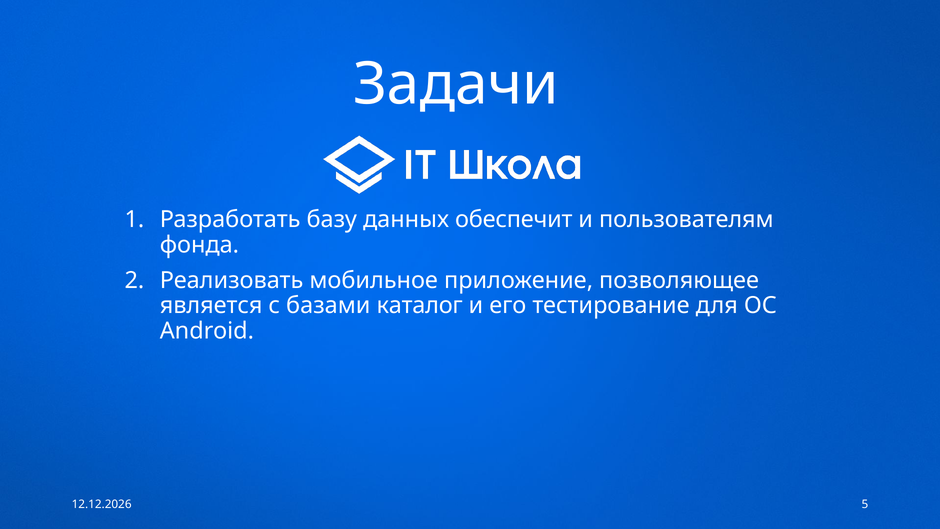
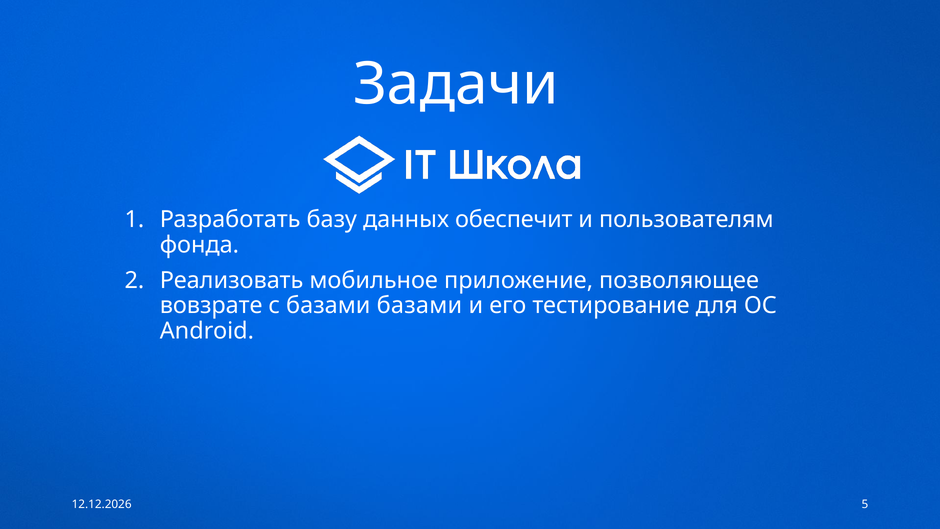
является: является -> вовзрате (211, 305)
базами каталог: каталог -> базами (419, 305)
